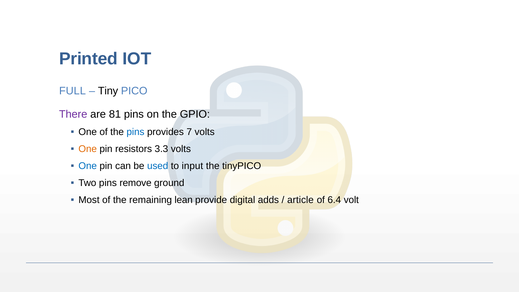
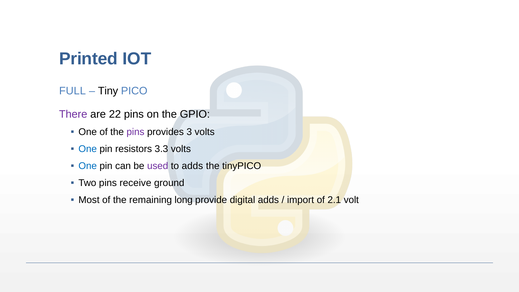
81: 81 -> 22 (115, 114)
pins colour: blue -> purple (135, 132)
7: 7 -> 3 (189, 132)
One colour: orange -> blue (88, 149)
used colour: blue -> purple (158, 166)
to input: input -> adds (192, 166)
remove: remove -> receive (135, 183)
lean: lean -> long (184, 200)
article: article -> import (301, 200)
6.4: 6.4 -> 2.1 (334, 200)
